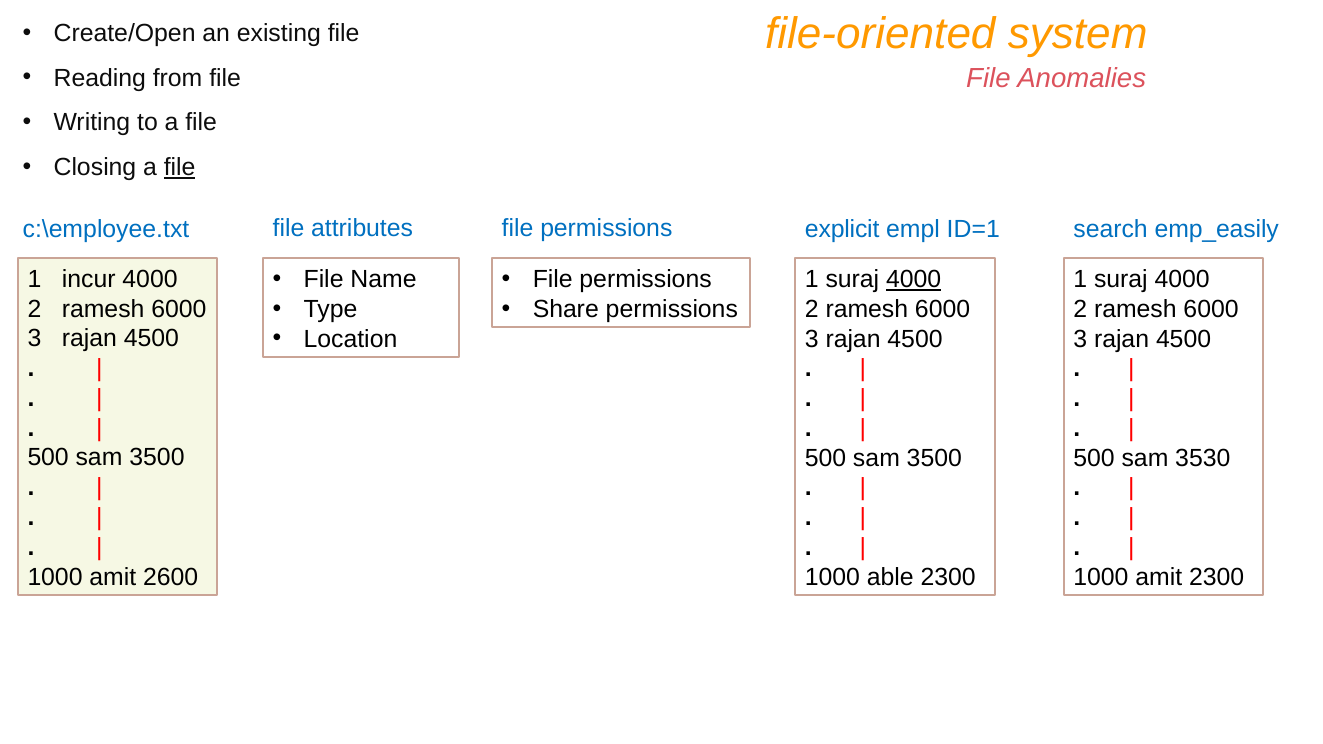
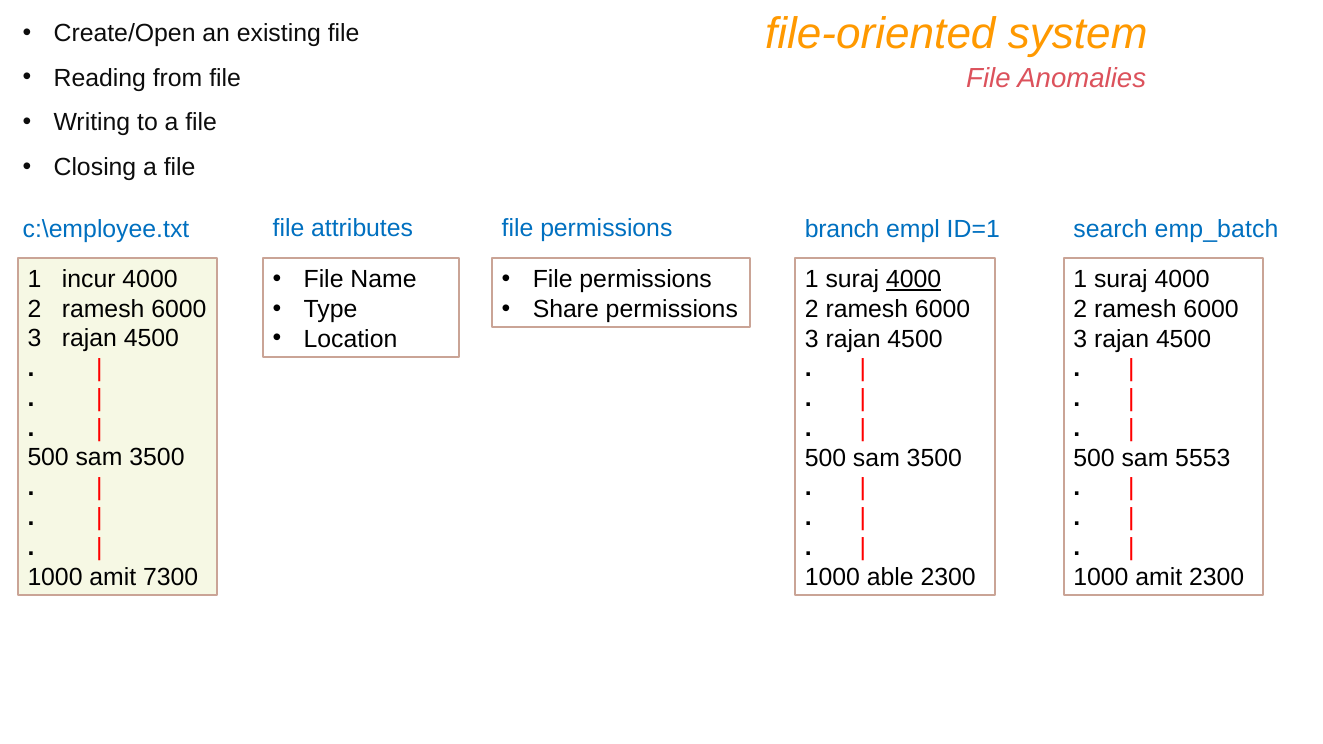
file underline: present -> none (180, 167)
explicit: explicit -> branch (842, 230)
emp_easily: emp_easily -> emp_batch (1217, 230)
3530: 3530 -> 5553 (1203, 458)
2600: 2600 -> 7300 (171, 577)
